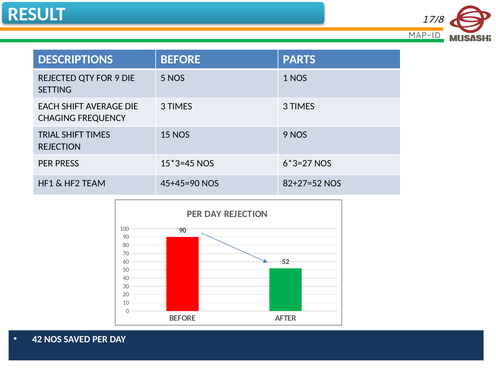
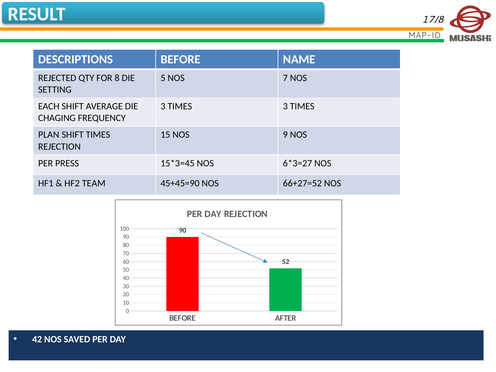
PARTS: PARTS -> NAME (299, 59)
FOR 9: 9 -> 8 (117, 78)
1: 1 -> 7 (285, 78)
TRIAL: TRIAL -> PLAN (49, 135)
82+27=52: 82+27=52 -> 66+27=52 (302, 183)
